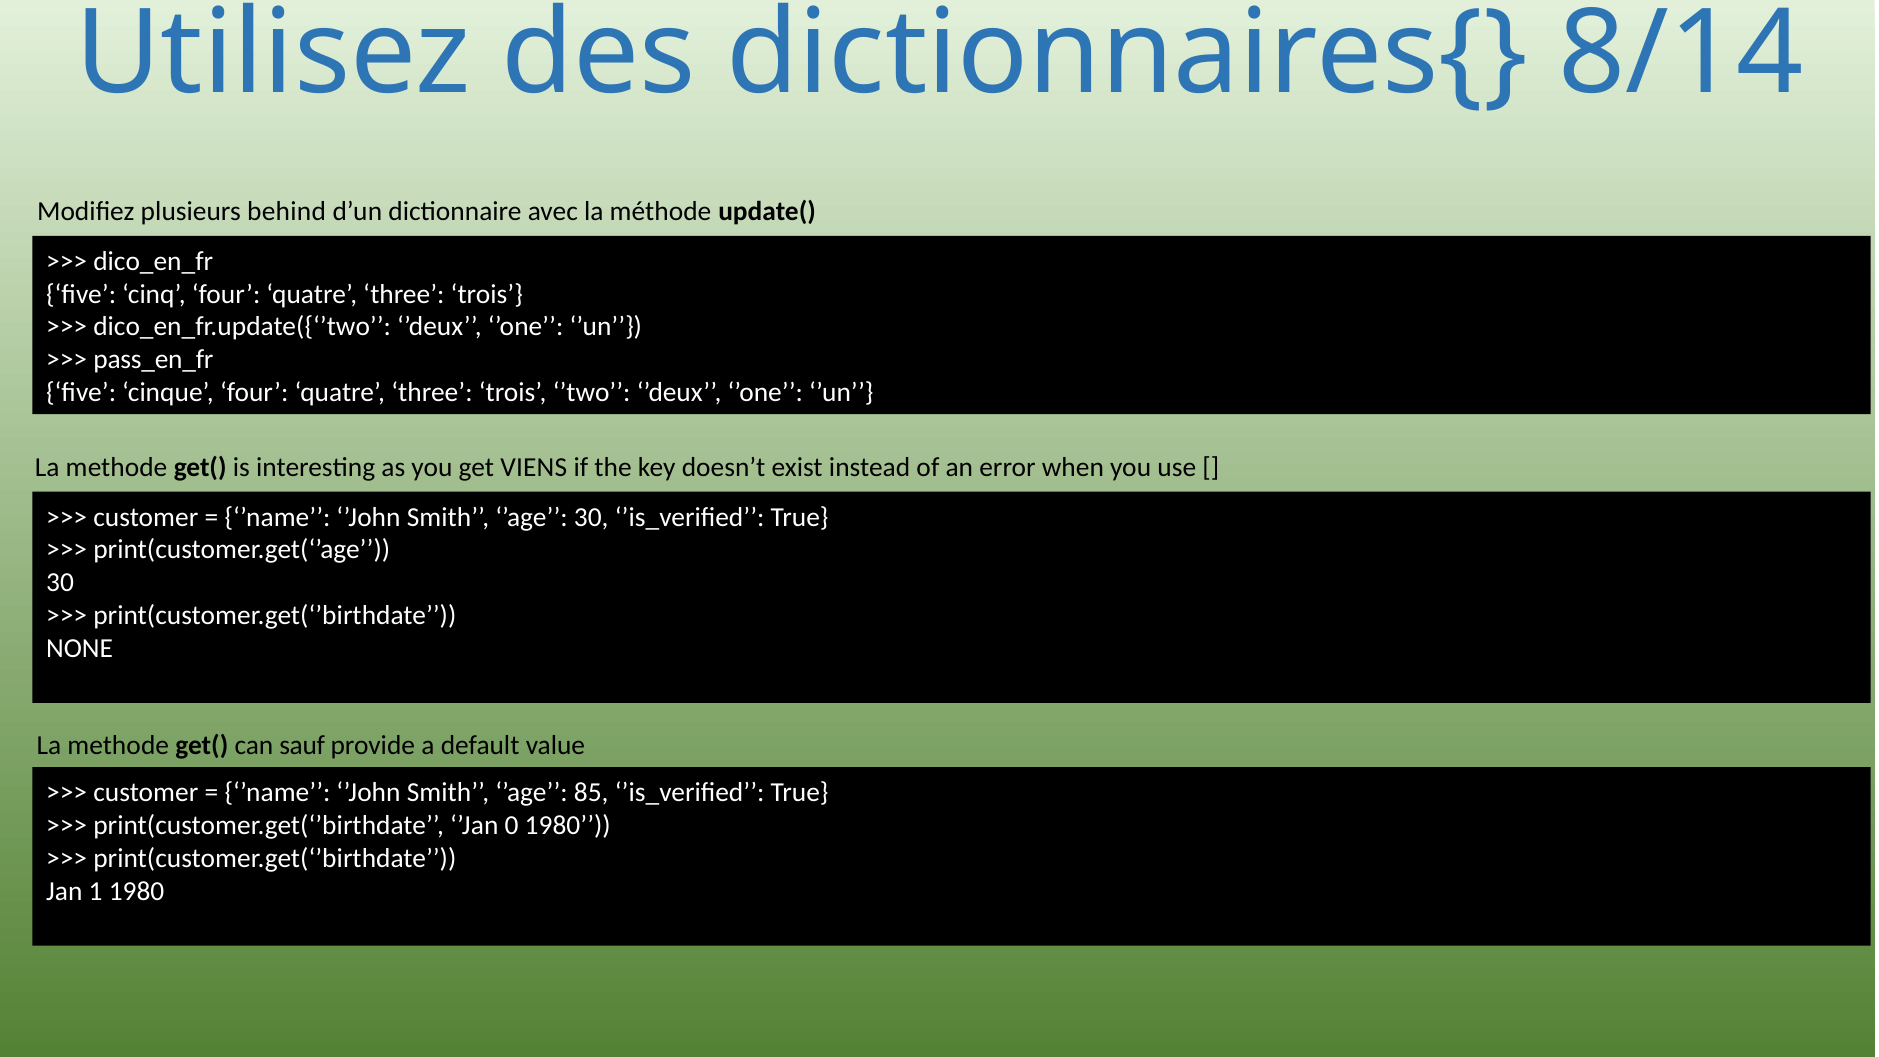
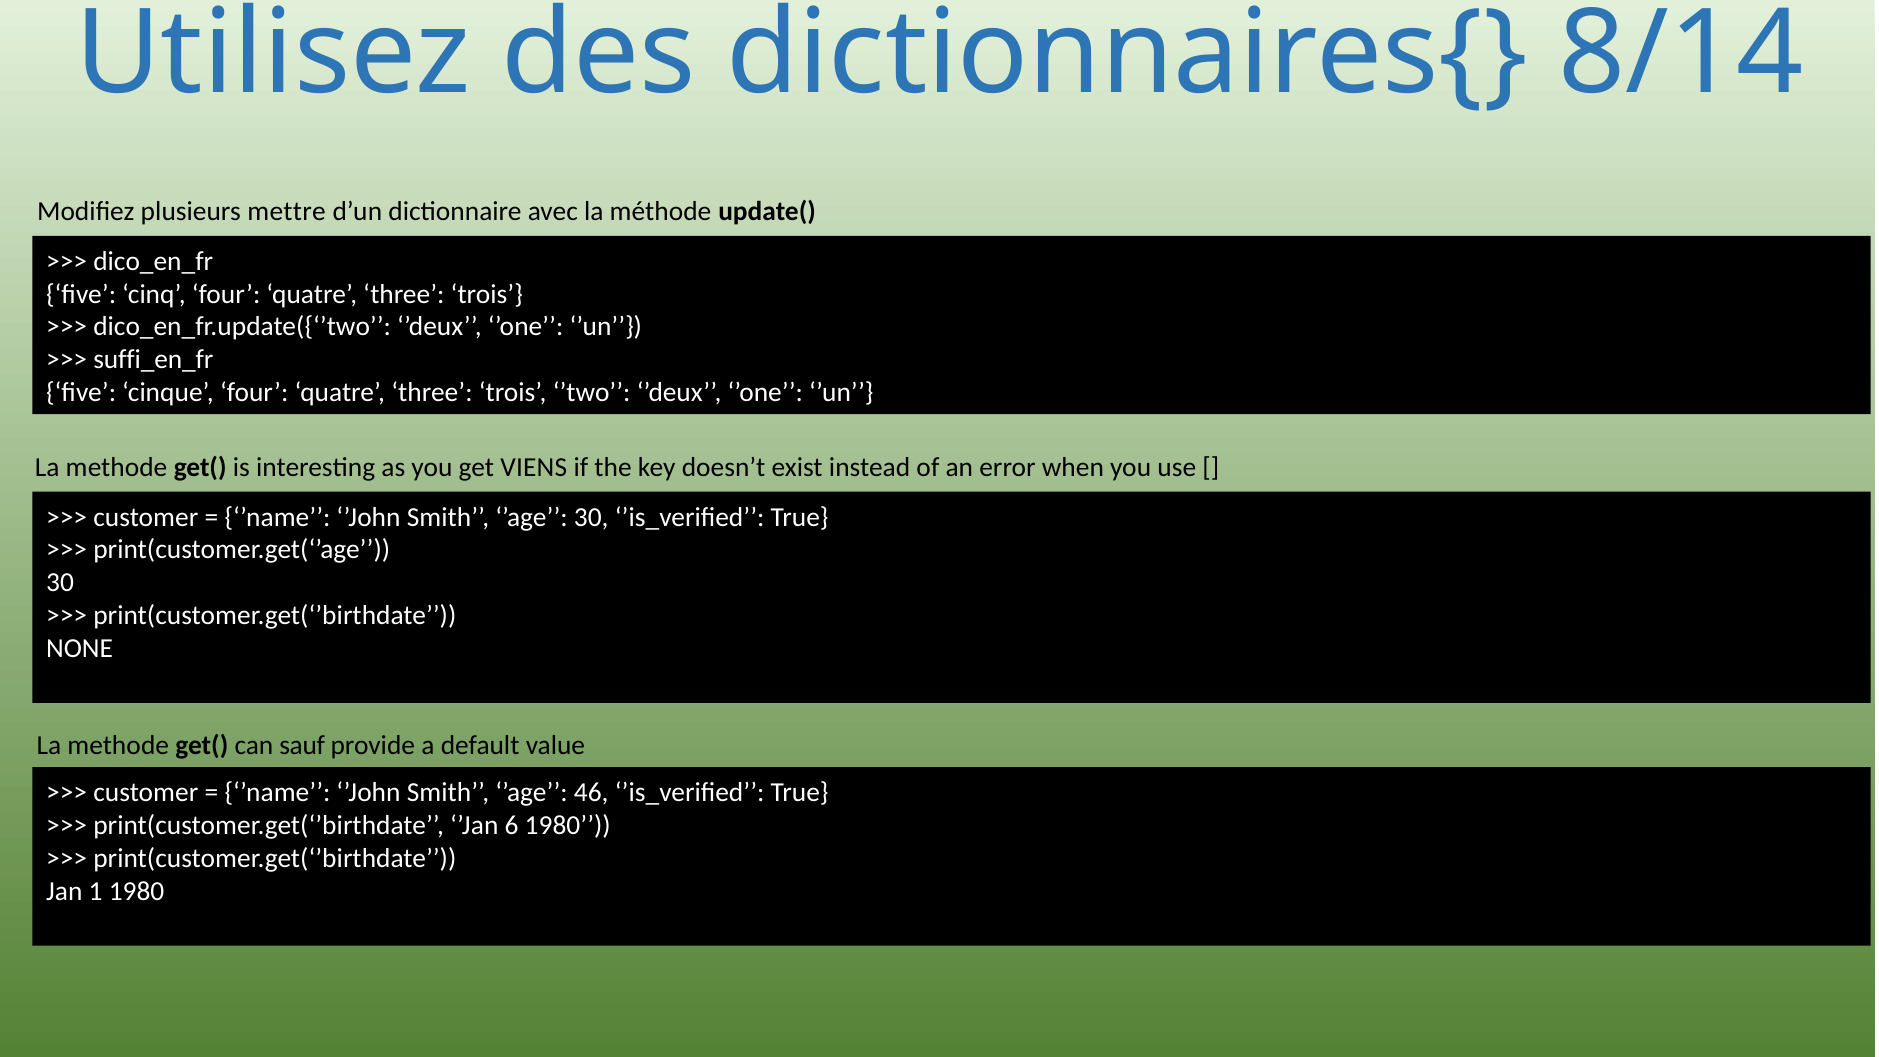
behind: behind -> mettre (287, 211)
pass_en_fr: pass_en_fr -> suffi_en_fr (153, 360)
85: 85 -> 46 (591, 792)
0: 0 -> 6 (512, 825)
